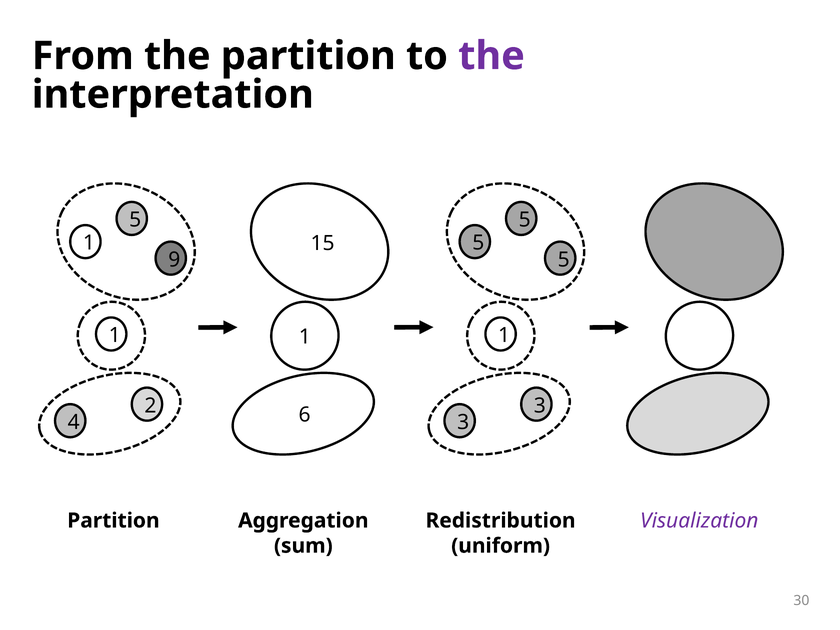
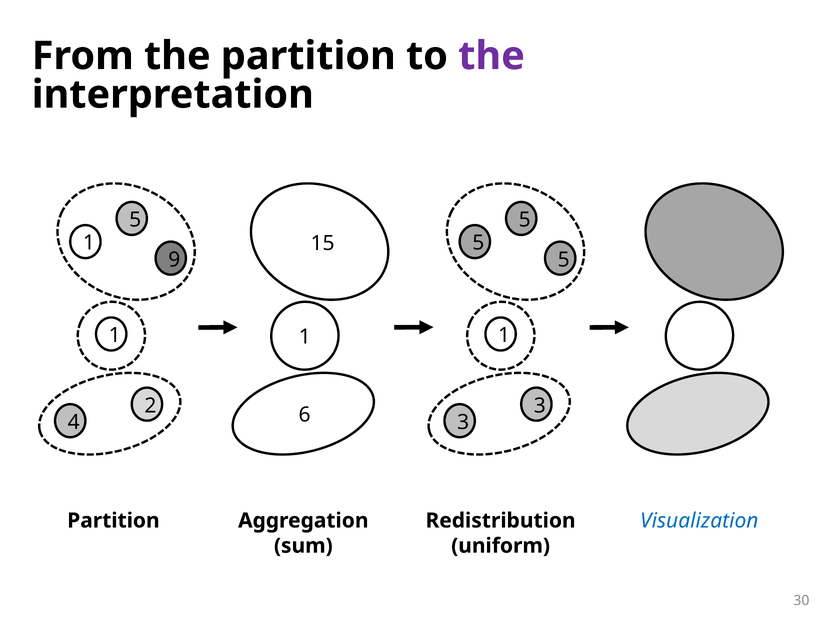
Visualization colour: purple -> blue (699, 521)
